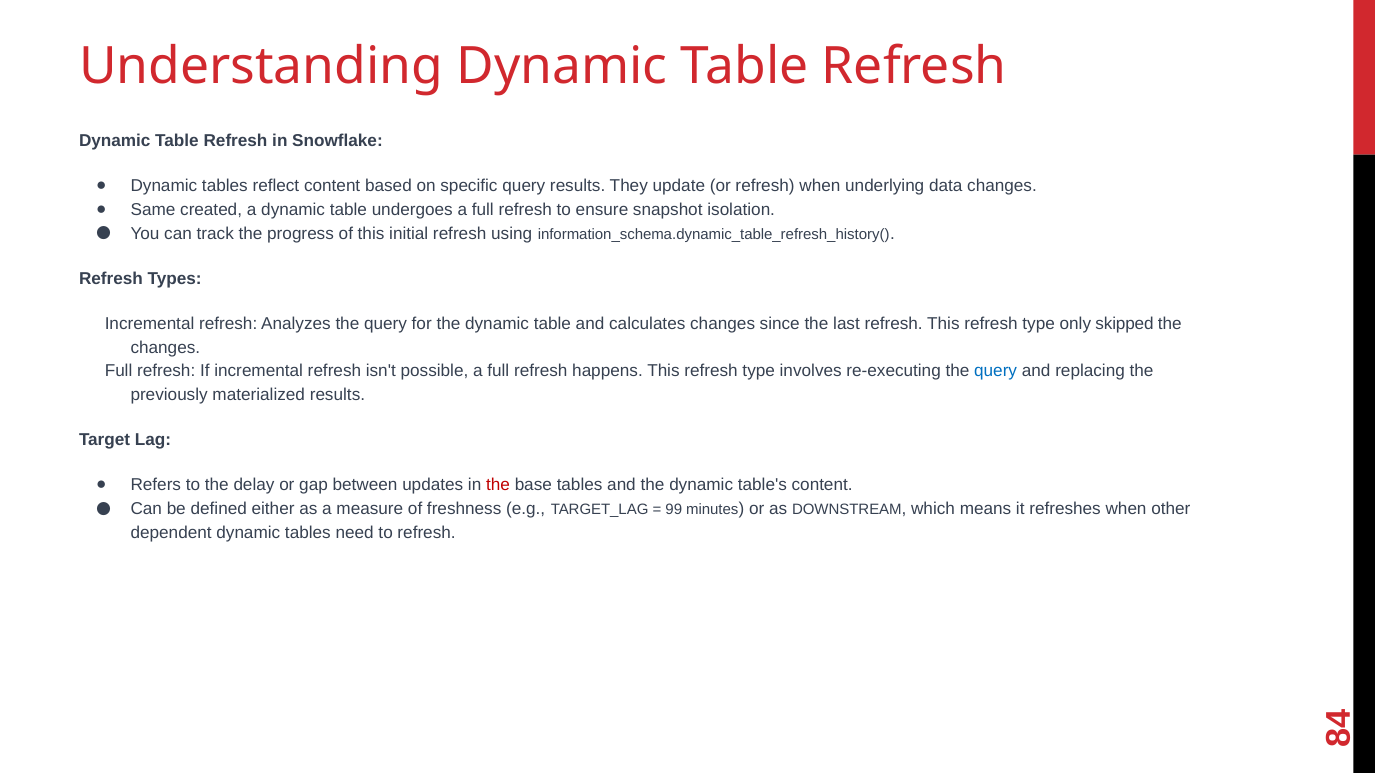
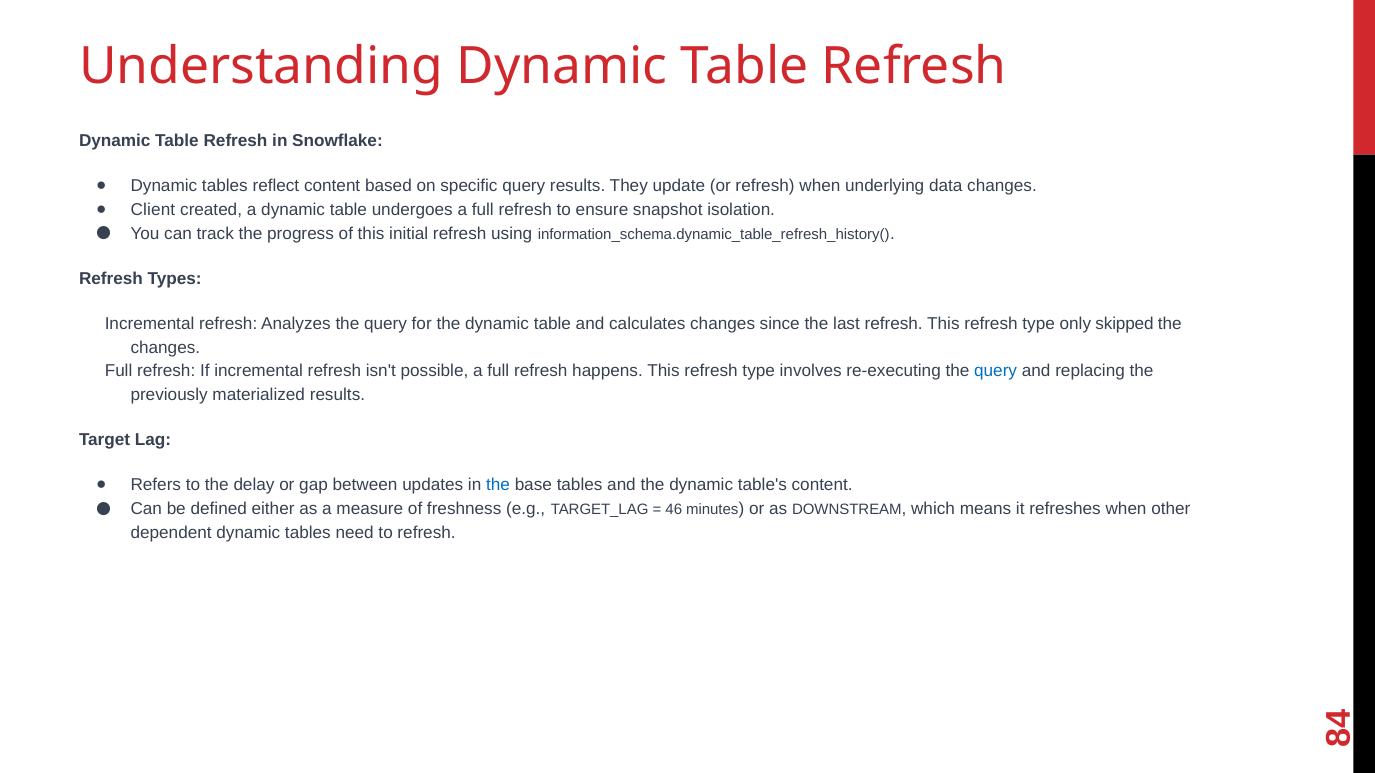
Same: Same -> Client (153, 210)
the colour: red -> blue (498, 485)
99: 99 -> 46 (674, 510)
